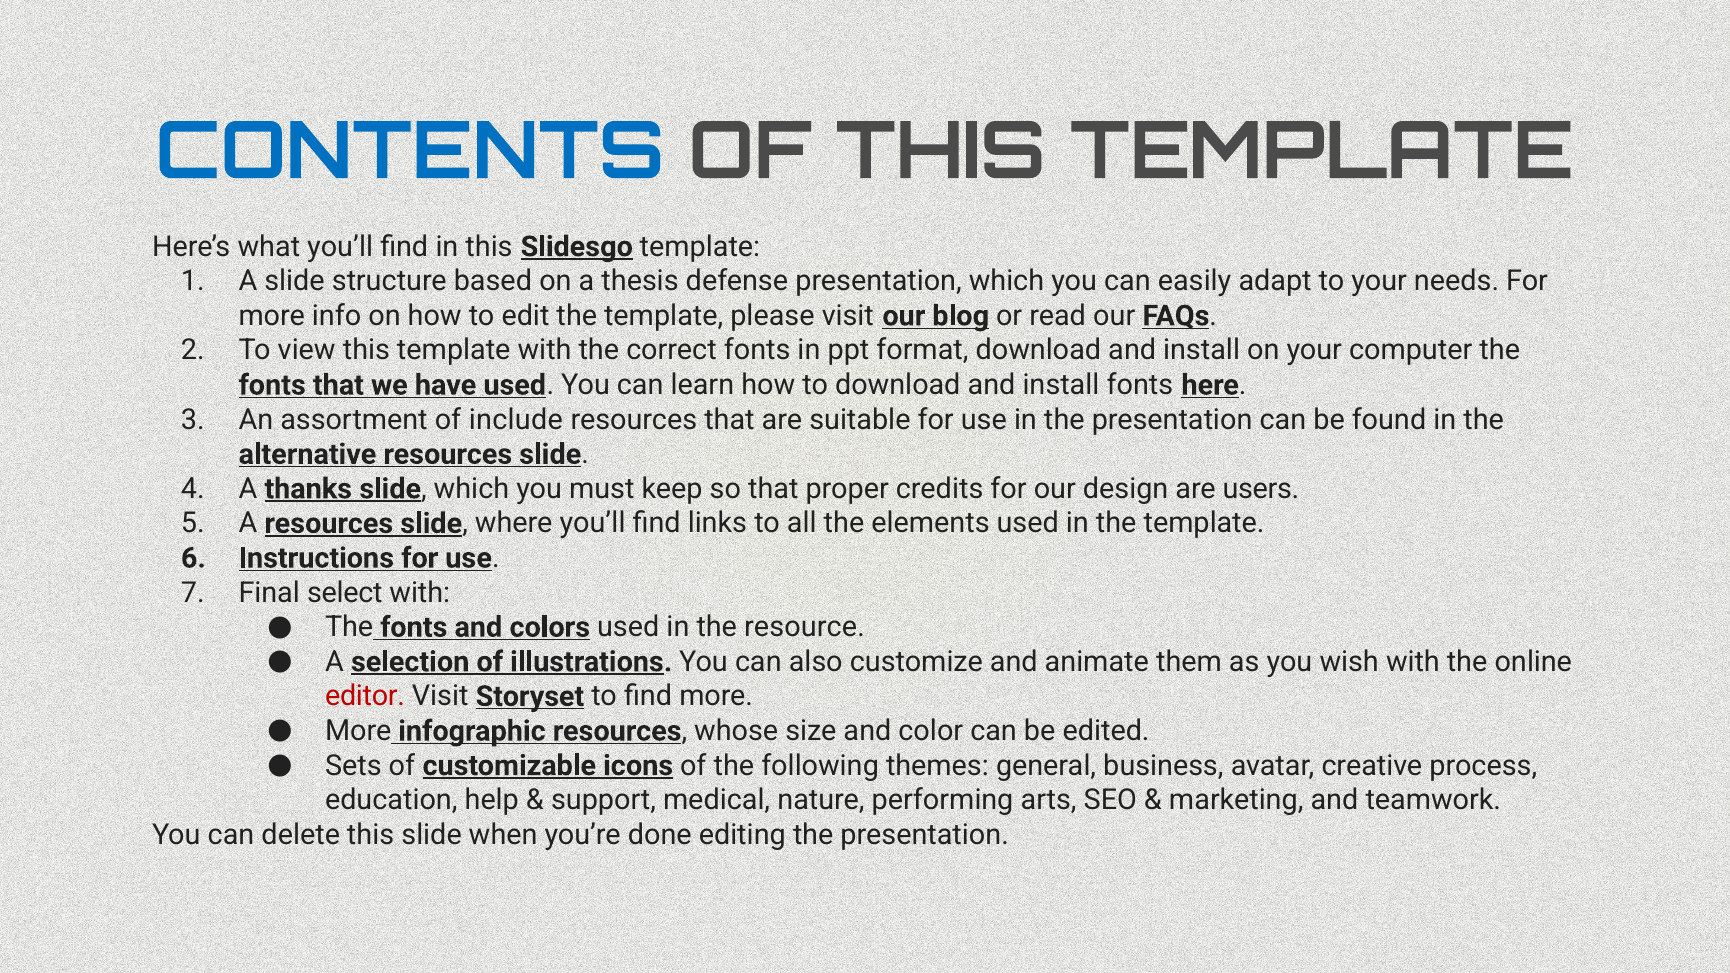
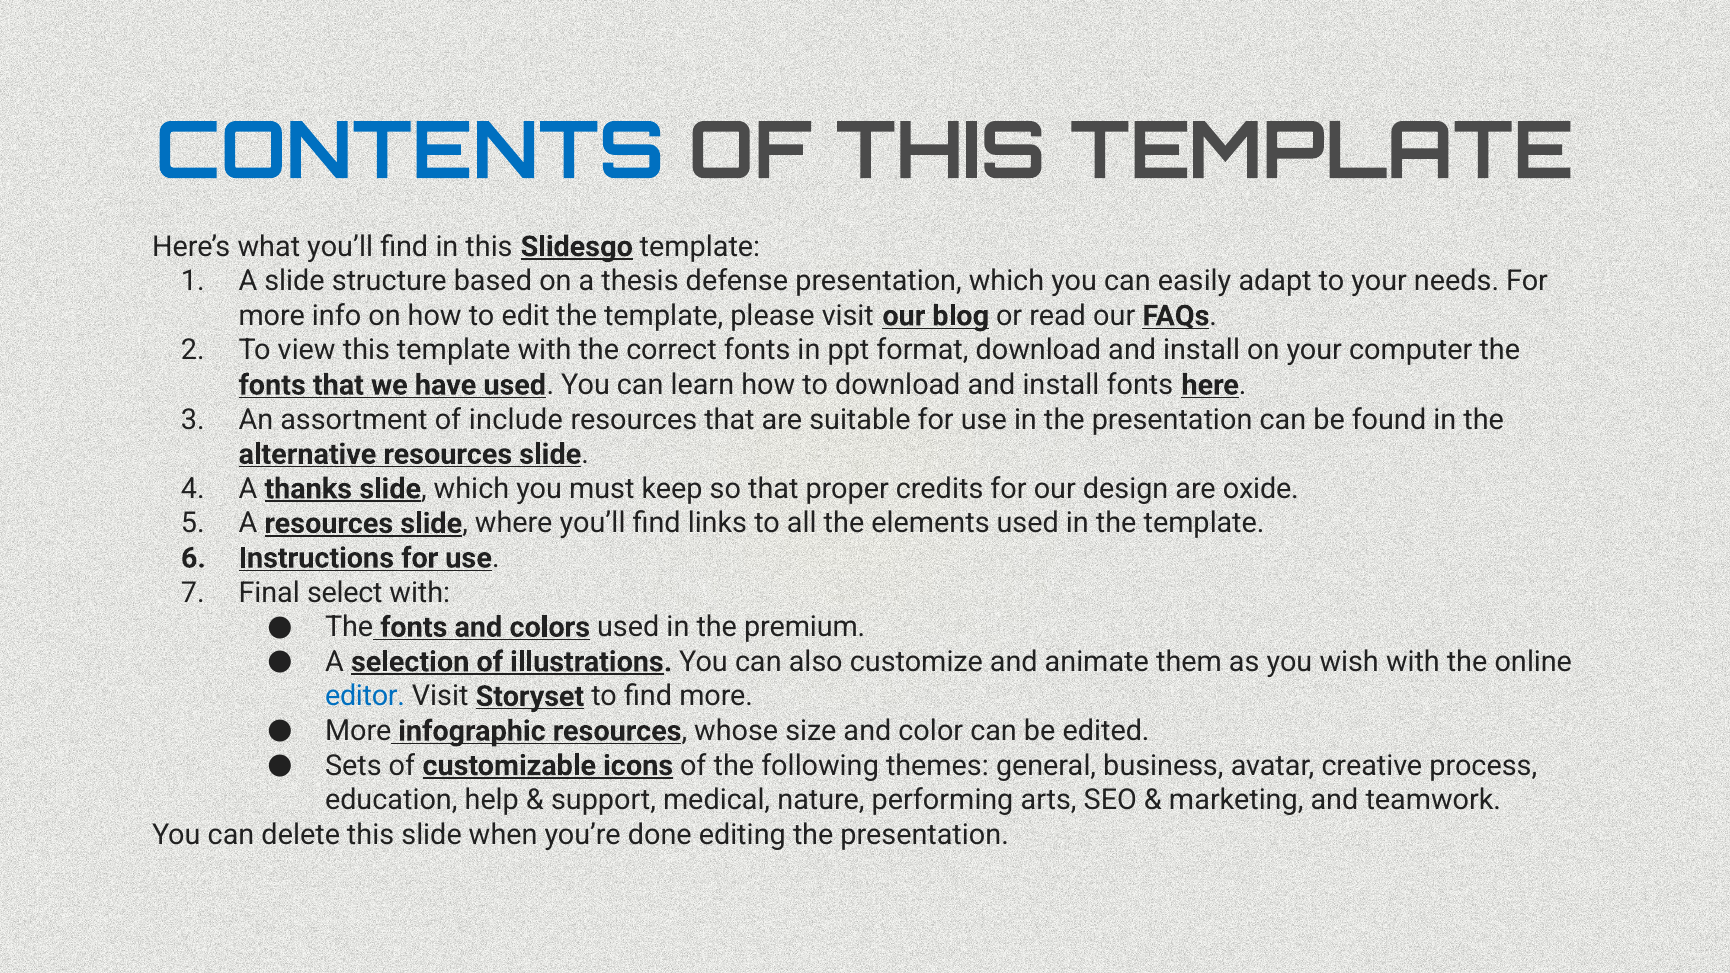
users: users -> oxide (1261, 489)
resource: resource -> premium (805, 627)
editor colour: red -> blue (365, 697)
